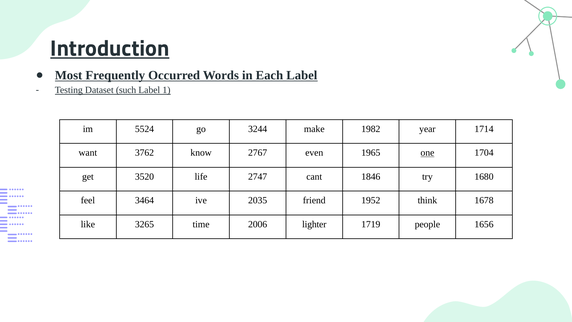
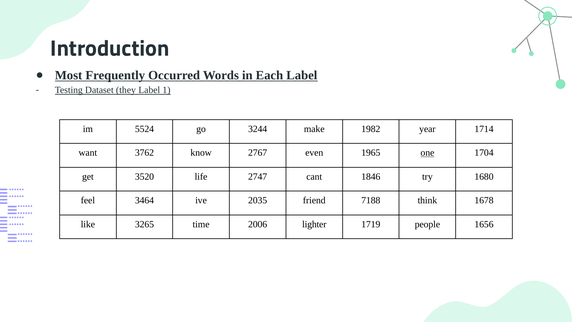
Introduction underline: present -> none (110, 48)
such: such -> they (126, 90)
1952: 1952 -> 7188 (371, 200)
